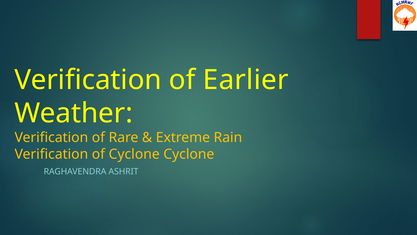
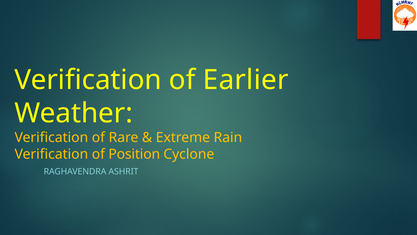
of Cyclone: Cyclone -> Position (134, 154)
